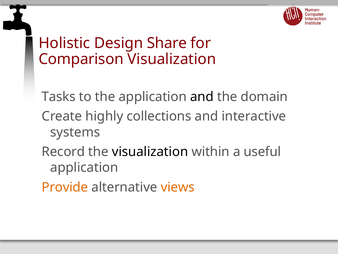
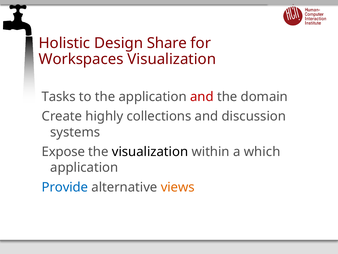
Comparison: Comparison -> Workspaces (81, 59)
and colour: black -> red (202, 97)
interactive: interactive -> discussion (254, 116)
Record: Record -> Expose (63, 151)
useful: useful -> which (262, 151)
Provide colour: orange -> blue (65, 187)
